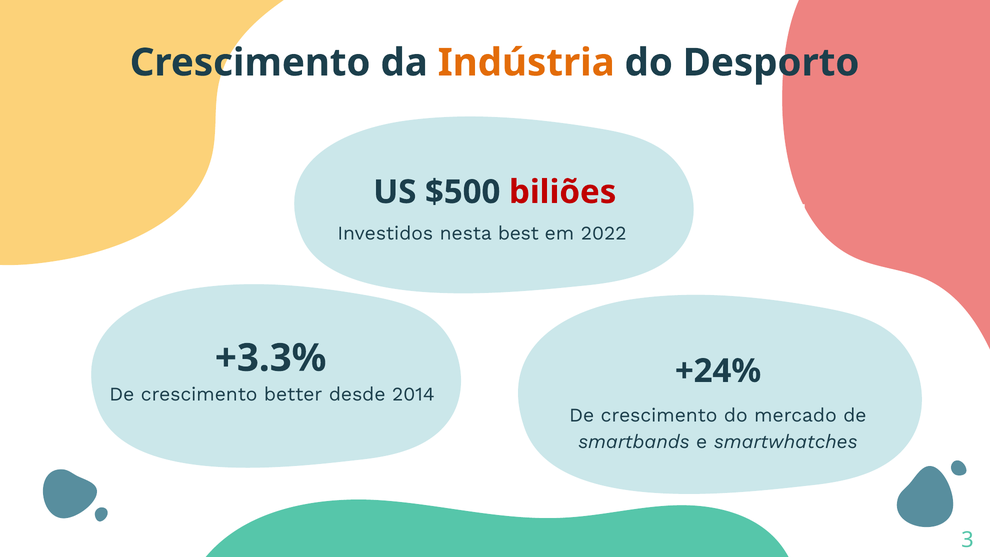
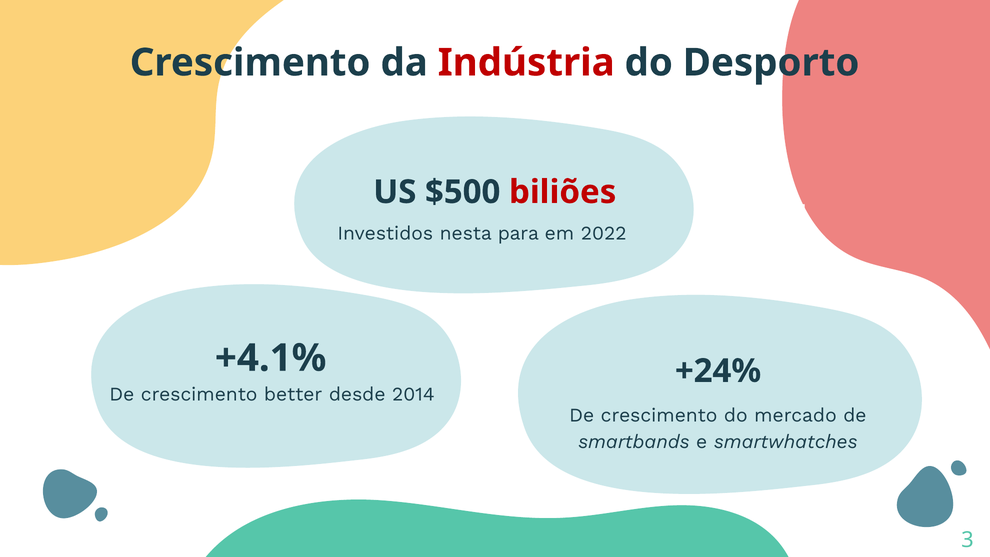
Indústria colour: orange -> red (526, 63)
best: best -> para (518, 233)
+3.3%: +3.3% -> +4.1% (271, 358)
